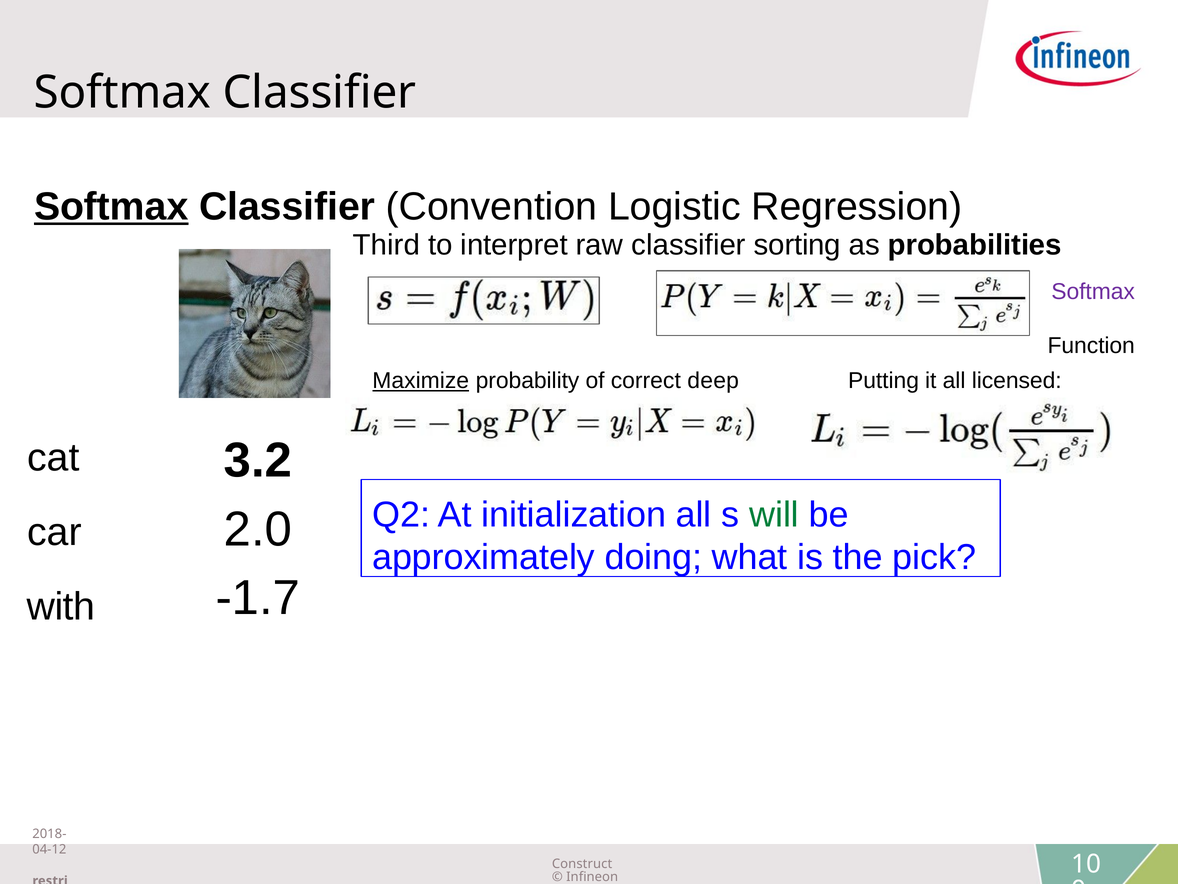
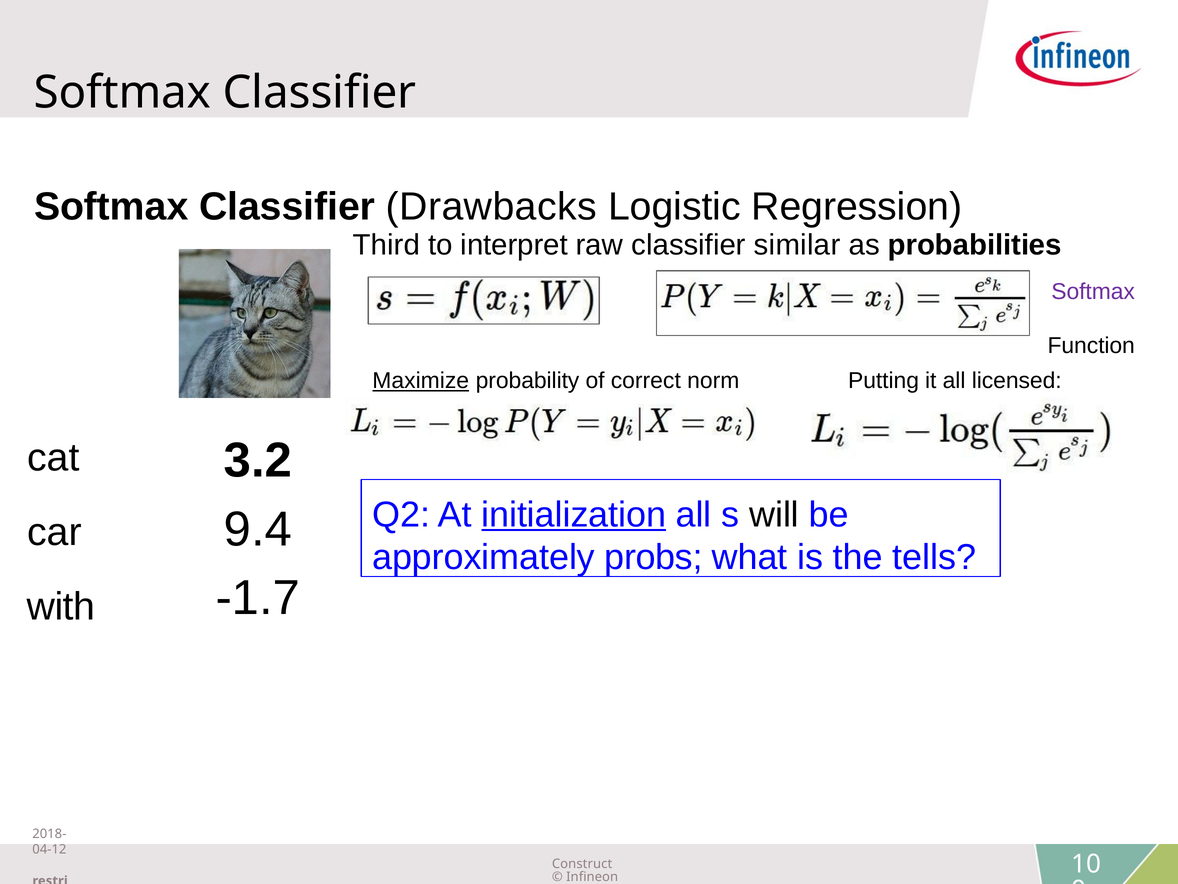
Softmax underline: present -> none (111, 207)
Convention: Convention -> Drawbacks (491, 207)
sorting: sorting -> similar (797, 245)
deep: deep -> norm (713, 381)
initialization underline: none -> present (574, 514)
will colour: green -> black (774, 514)
2.0: 2.0 -> 9.4 (258, 529)
doing: doing -> probs (653, 557)
pick: pick -> tells (934, 557)
